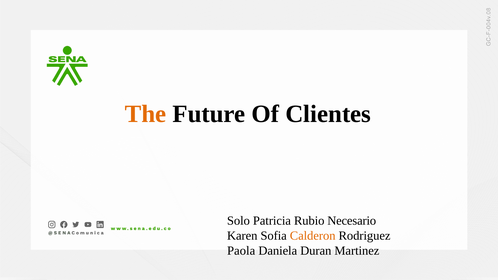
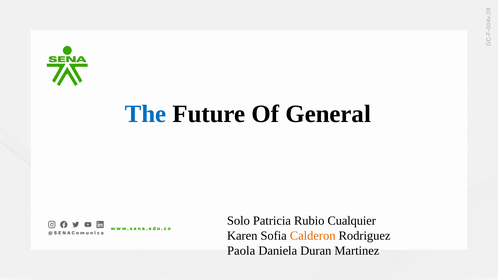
The colour: orange -> blue (146, 114)
Clientes: Clientes -> General (328, 114)
Necesario: Necesario -> Cualquier (352, 221)
